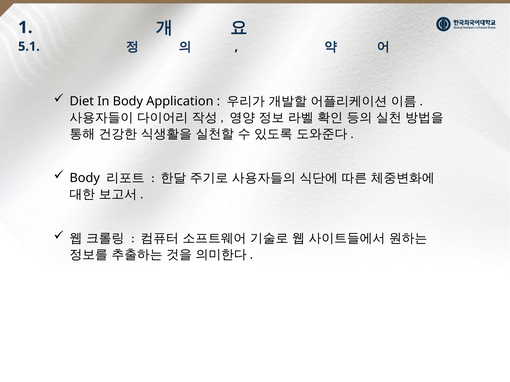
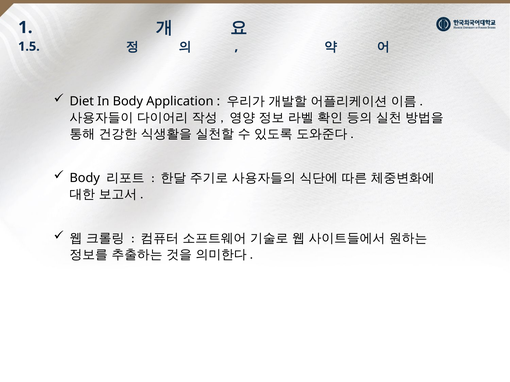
5.1: 5.1 -> 1.5 (29, 47)
